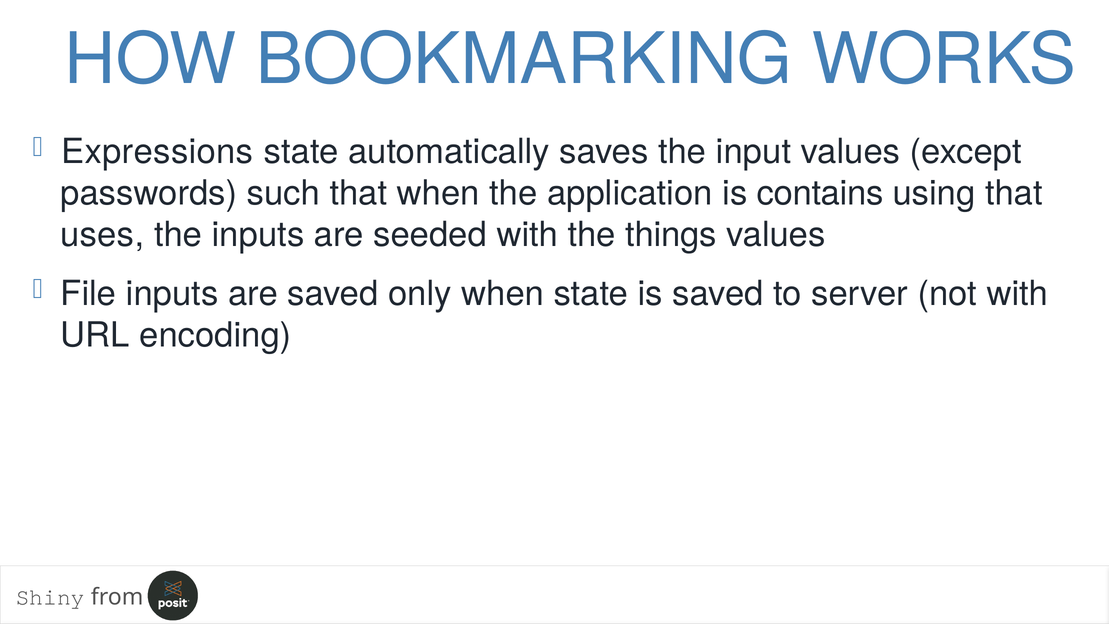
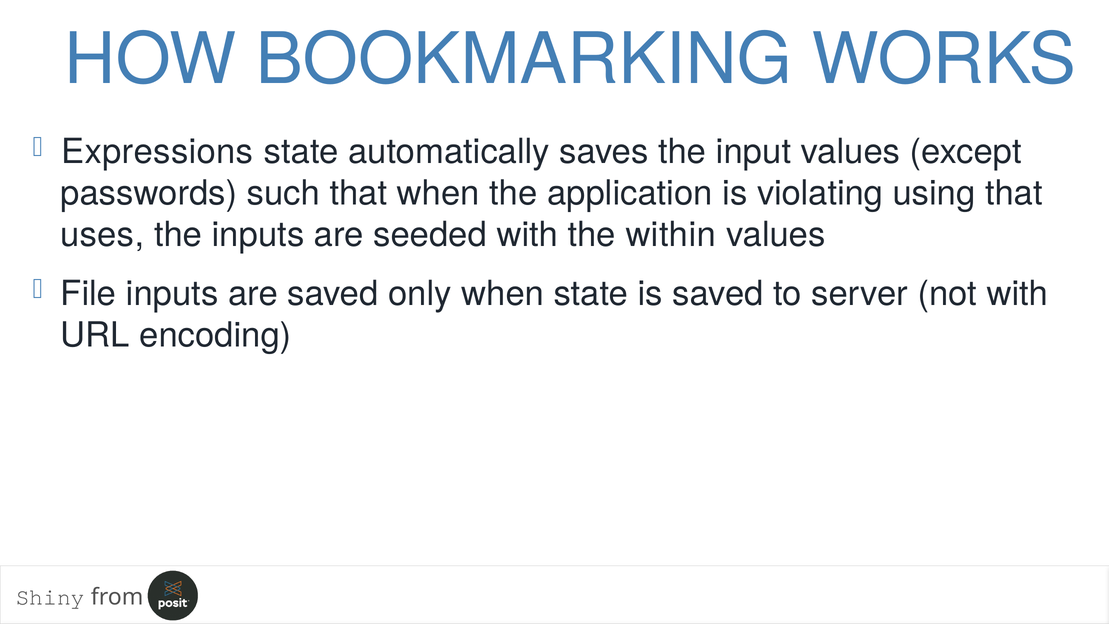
contains: contains -> violating (820, 193)
things: things -> within (671, 235)
